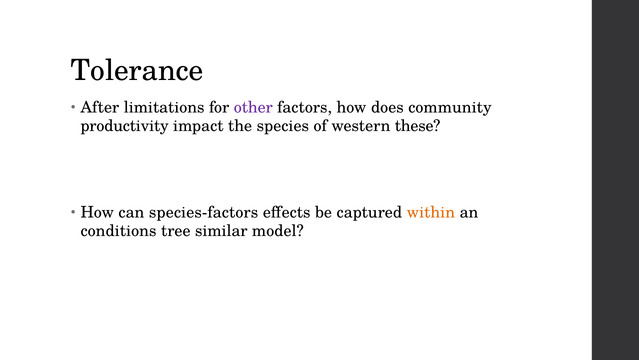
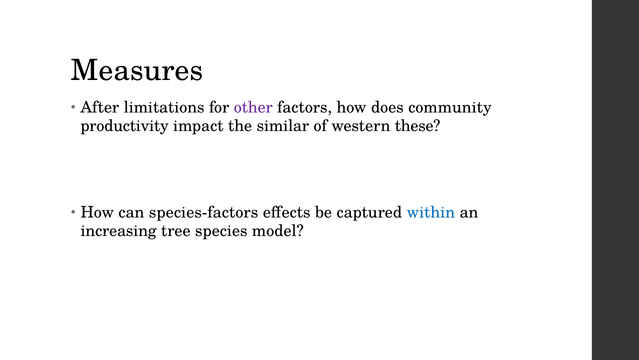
Tolerance: Tolerance -> Measures (137, 70)
species: species -> similar (283, 126)
within colour: orange -> blue (431, 212)
conditions: conditions -> increasing (119, 231)
similar: similar -> species (221, 231)
